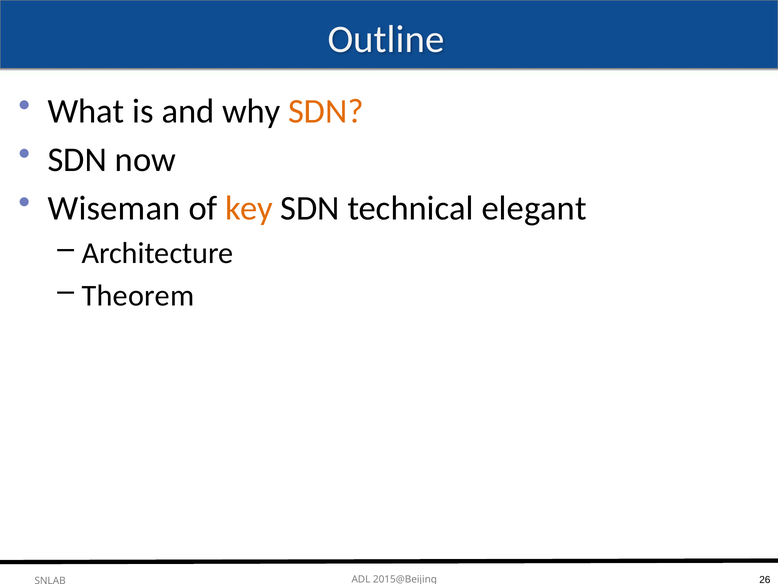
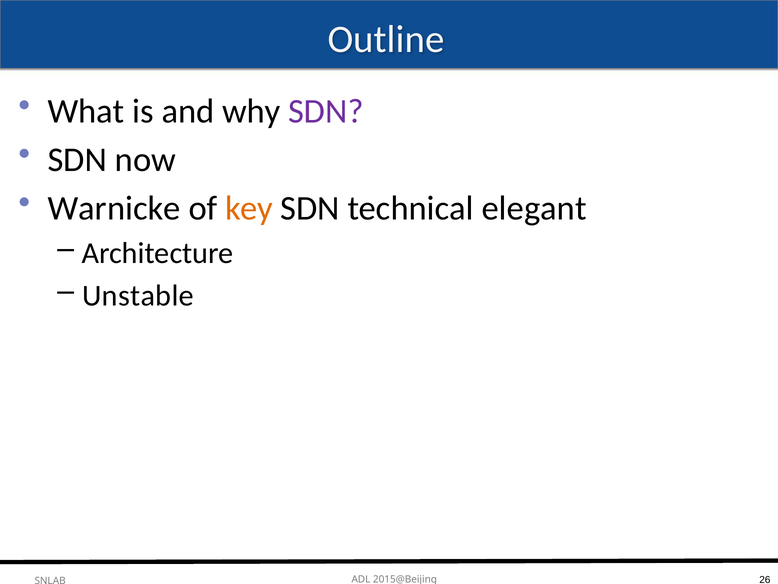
SDN colour: orange -> purple (326, 111)
Wiseman: Wiseman -> Warnicke (114, 208)
Theorem: Theorem -> Unstable (138, 295)
